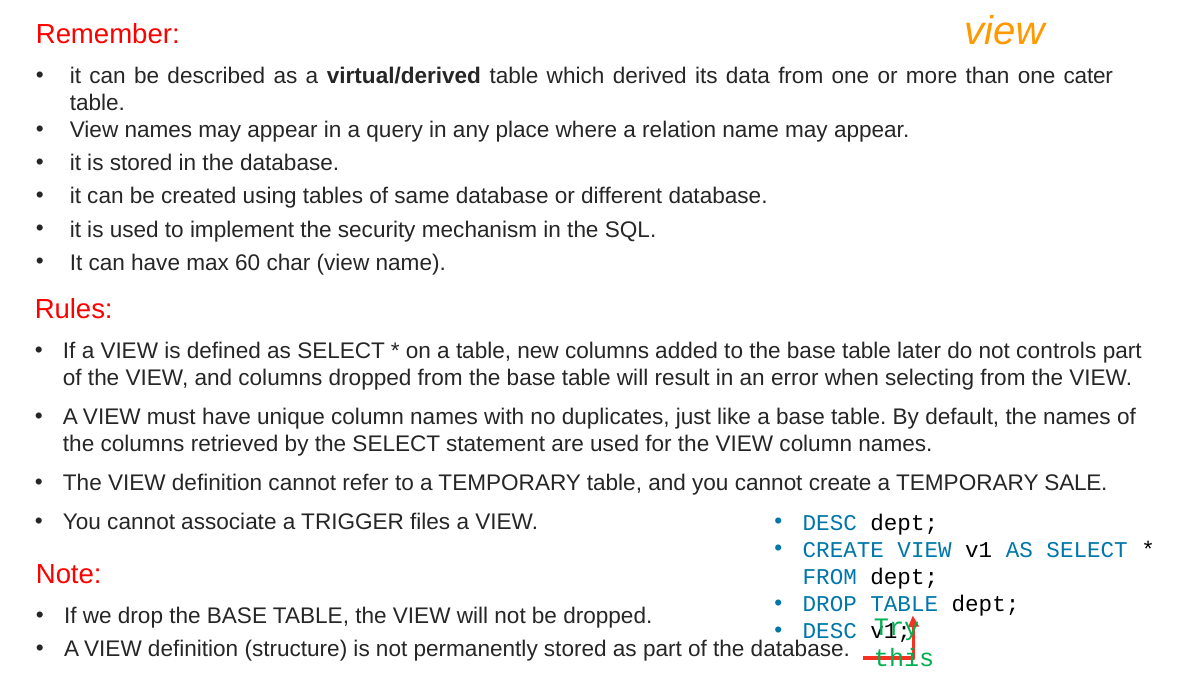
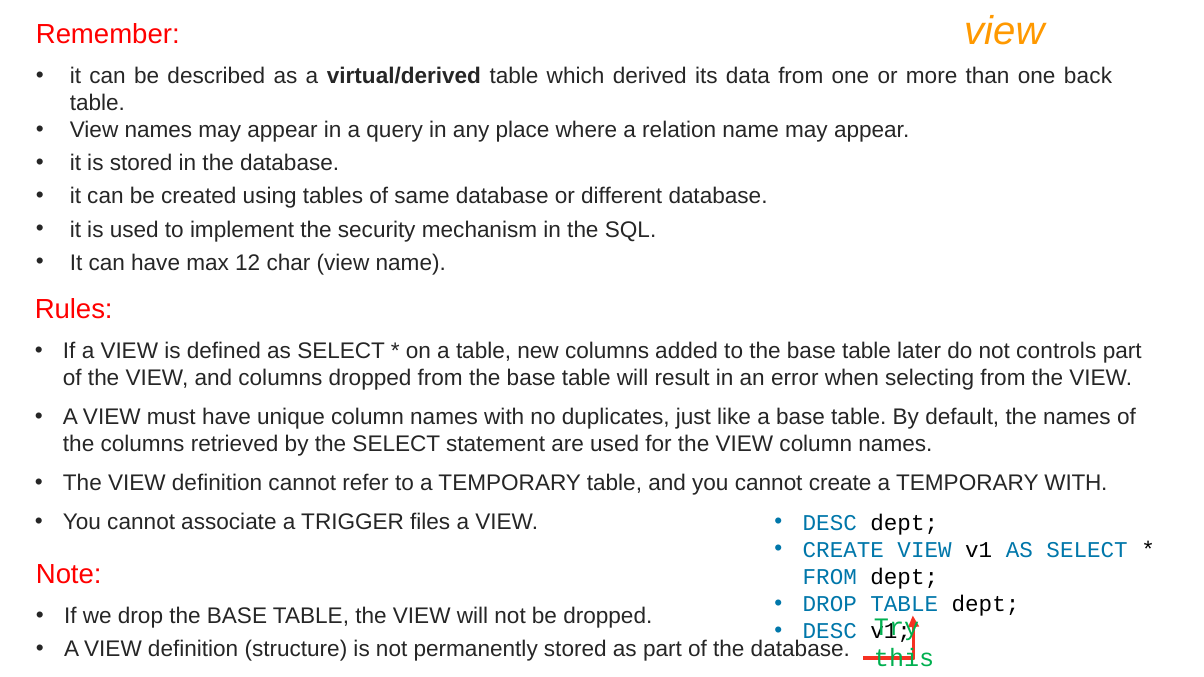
cater: cater -> back (1088, 76)
60: 60 -> 12 (248, 263)
TEMPORARY SALE: SALE -> WITH (1076, 484)
